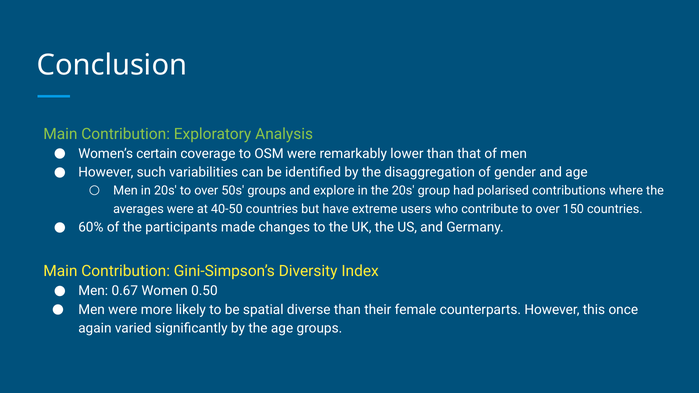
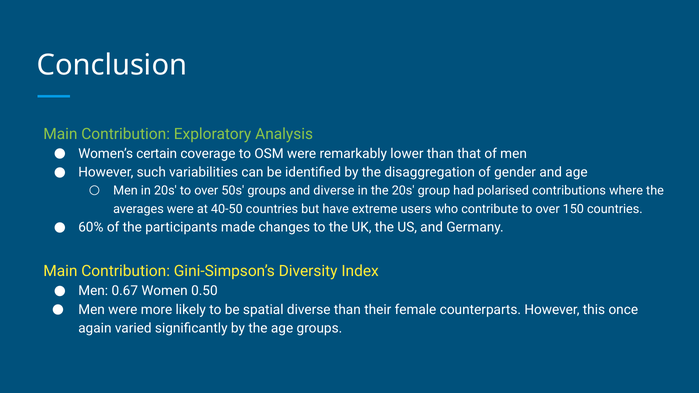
and explore: explore -> diverse (334, 190)
